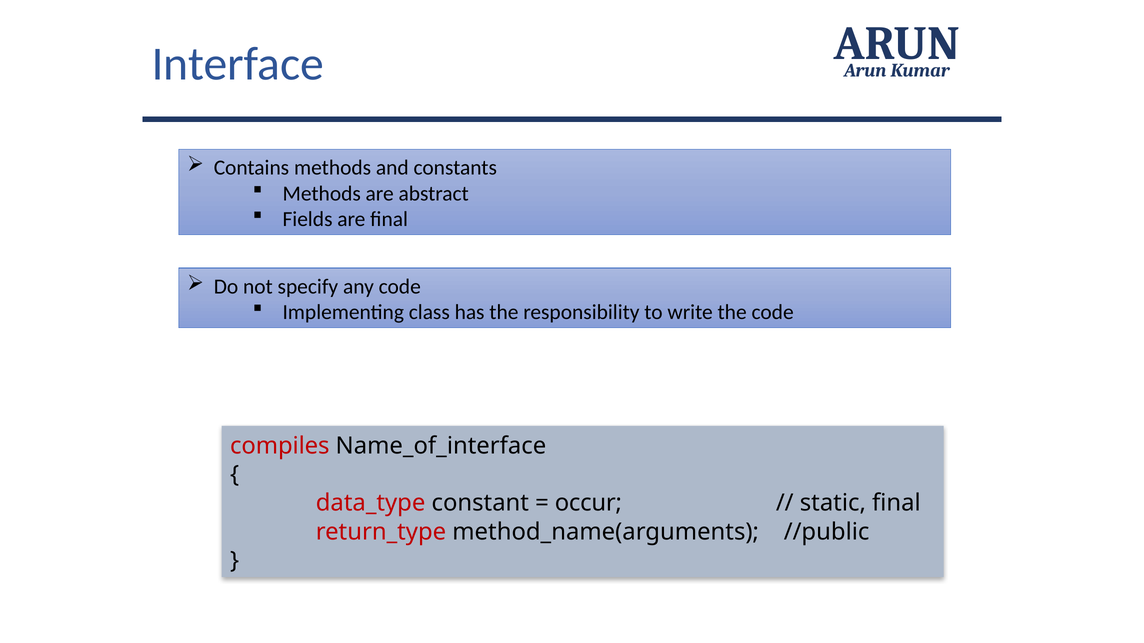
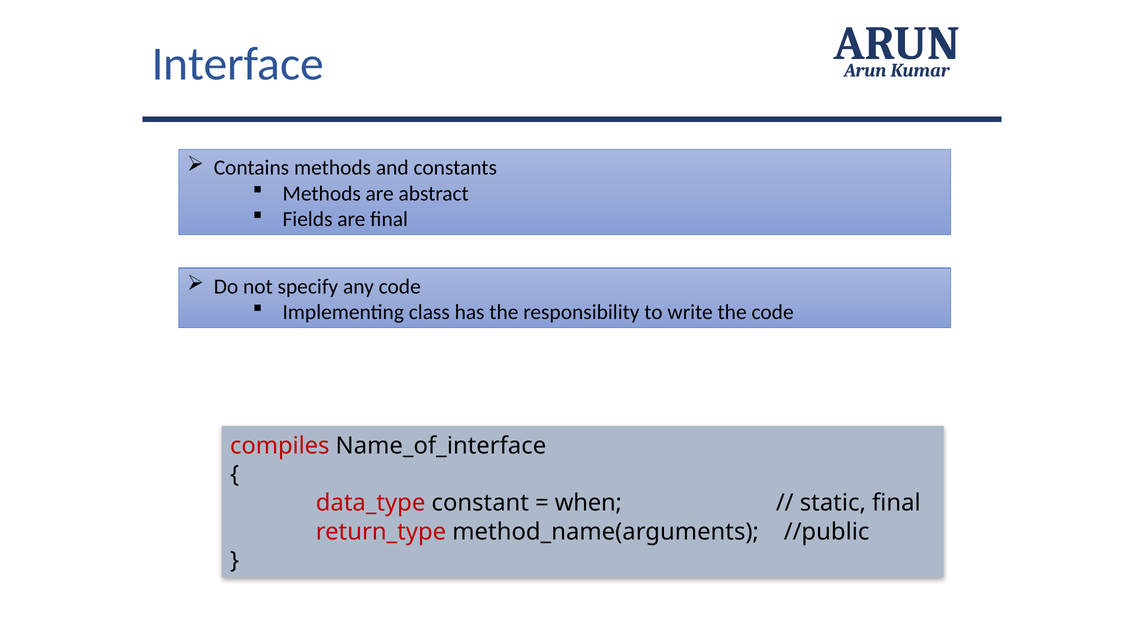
occur: occur -> when (588, 504)
